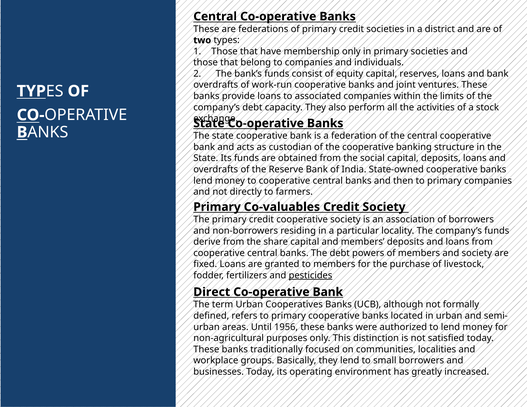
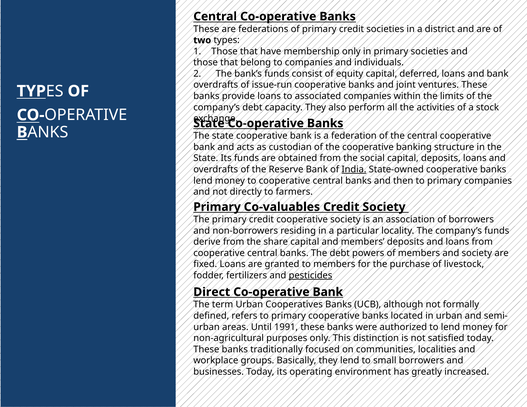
reserves: reserves -> deferred (419, 74)
work-run: work-run -> issue-run (272, 85)
India underline: none -> present (354, 170)
1956: 1956 -> 1991 (286, 327)
